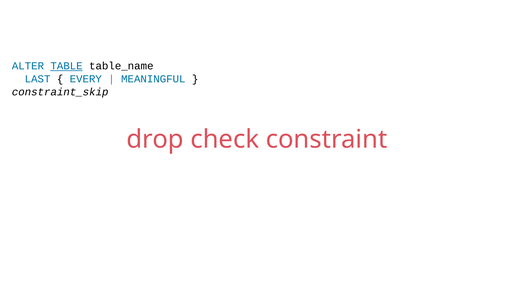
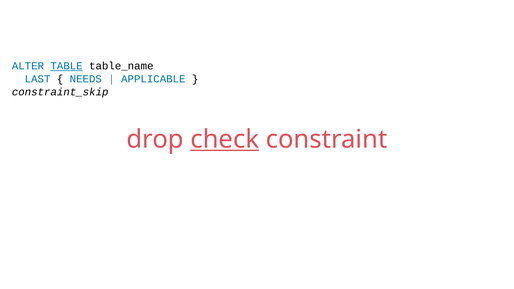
EVERY: EVERY -> NEEDS (86, 79)
MEANINGFUL: MEANINGFUL -> APPLICABLE (153, 79)
check underline: none -> present (225, 139)
